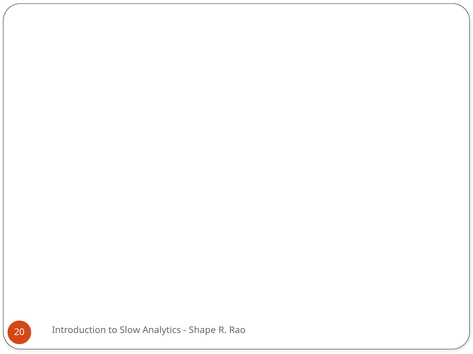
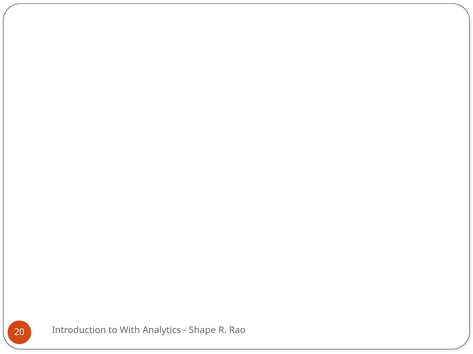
Slow: Slow -> With (130, 331)
